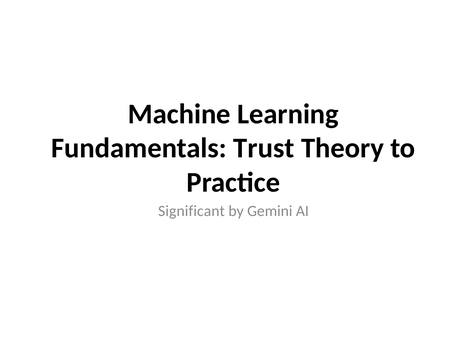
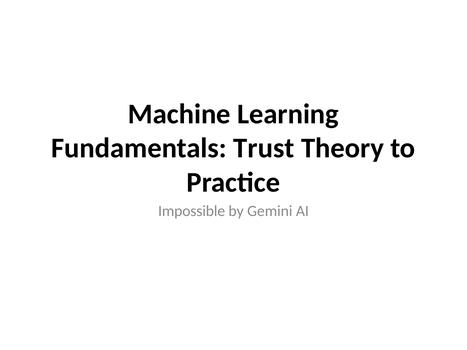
Significant: Significant -> Impossible (192, 211)
